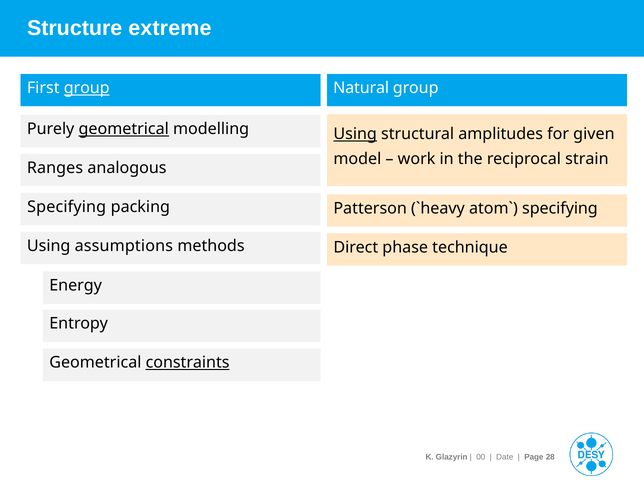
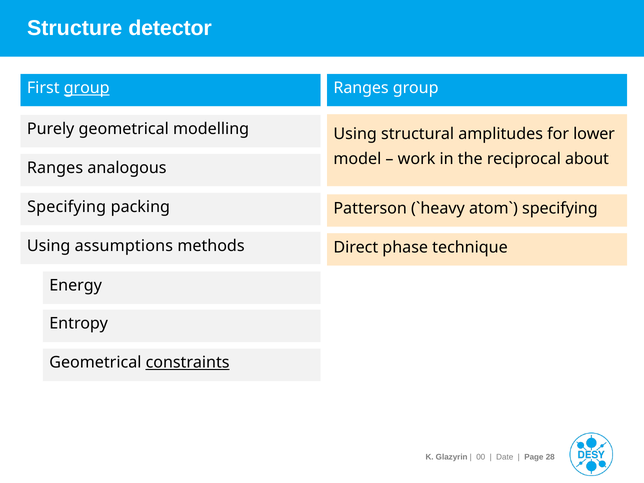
extreme: extreme -> detector (170, 28)
Natural: Natural -> Ranges (361, 88)
geometrical underline: present -> none (124, 129)
Using underline: present -> none (355, 134)
given: given -> lower (594, 134)
strain: strain -> about (587, 159)
